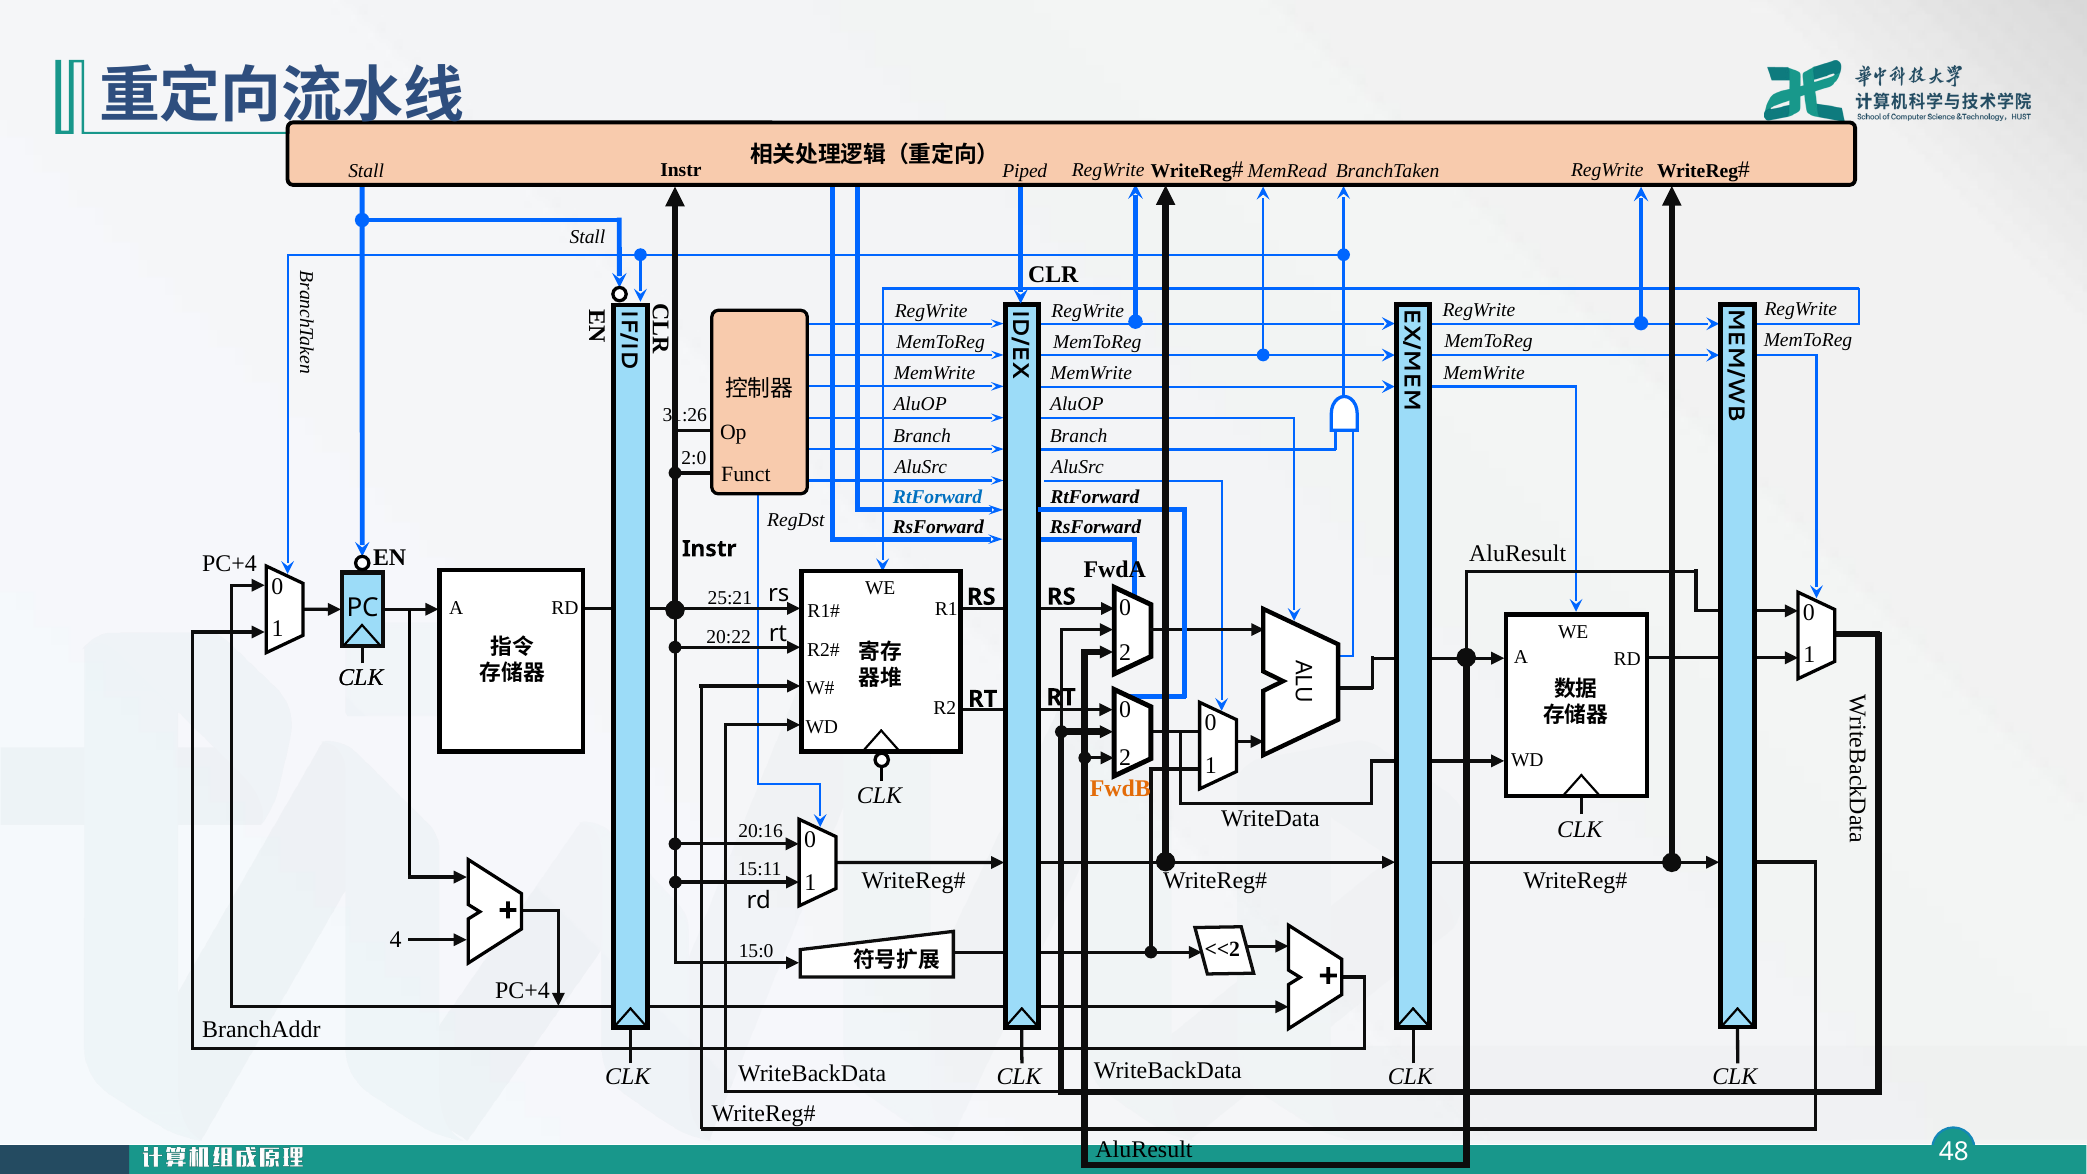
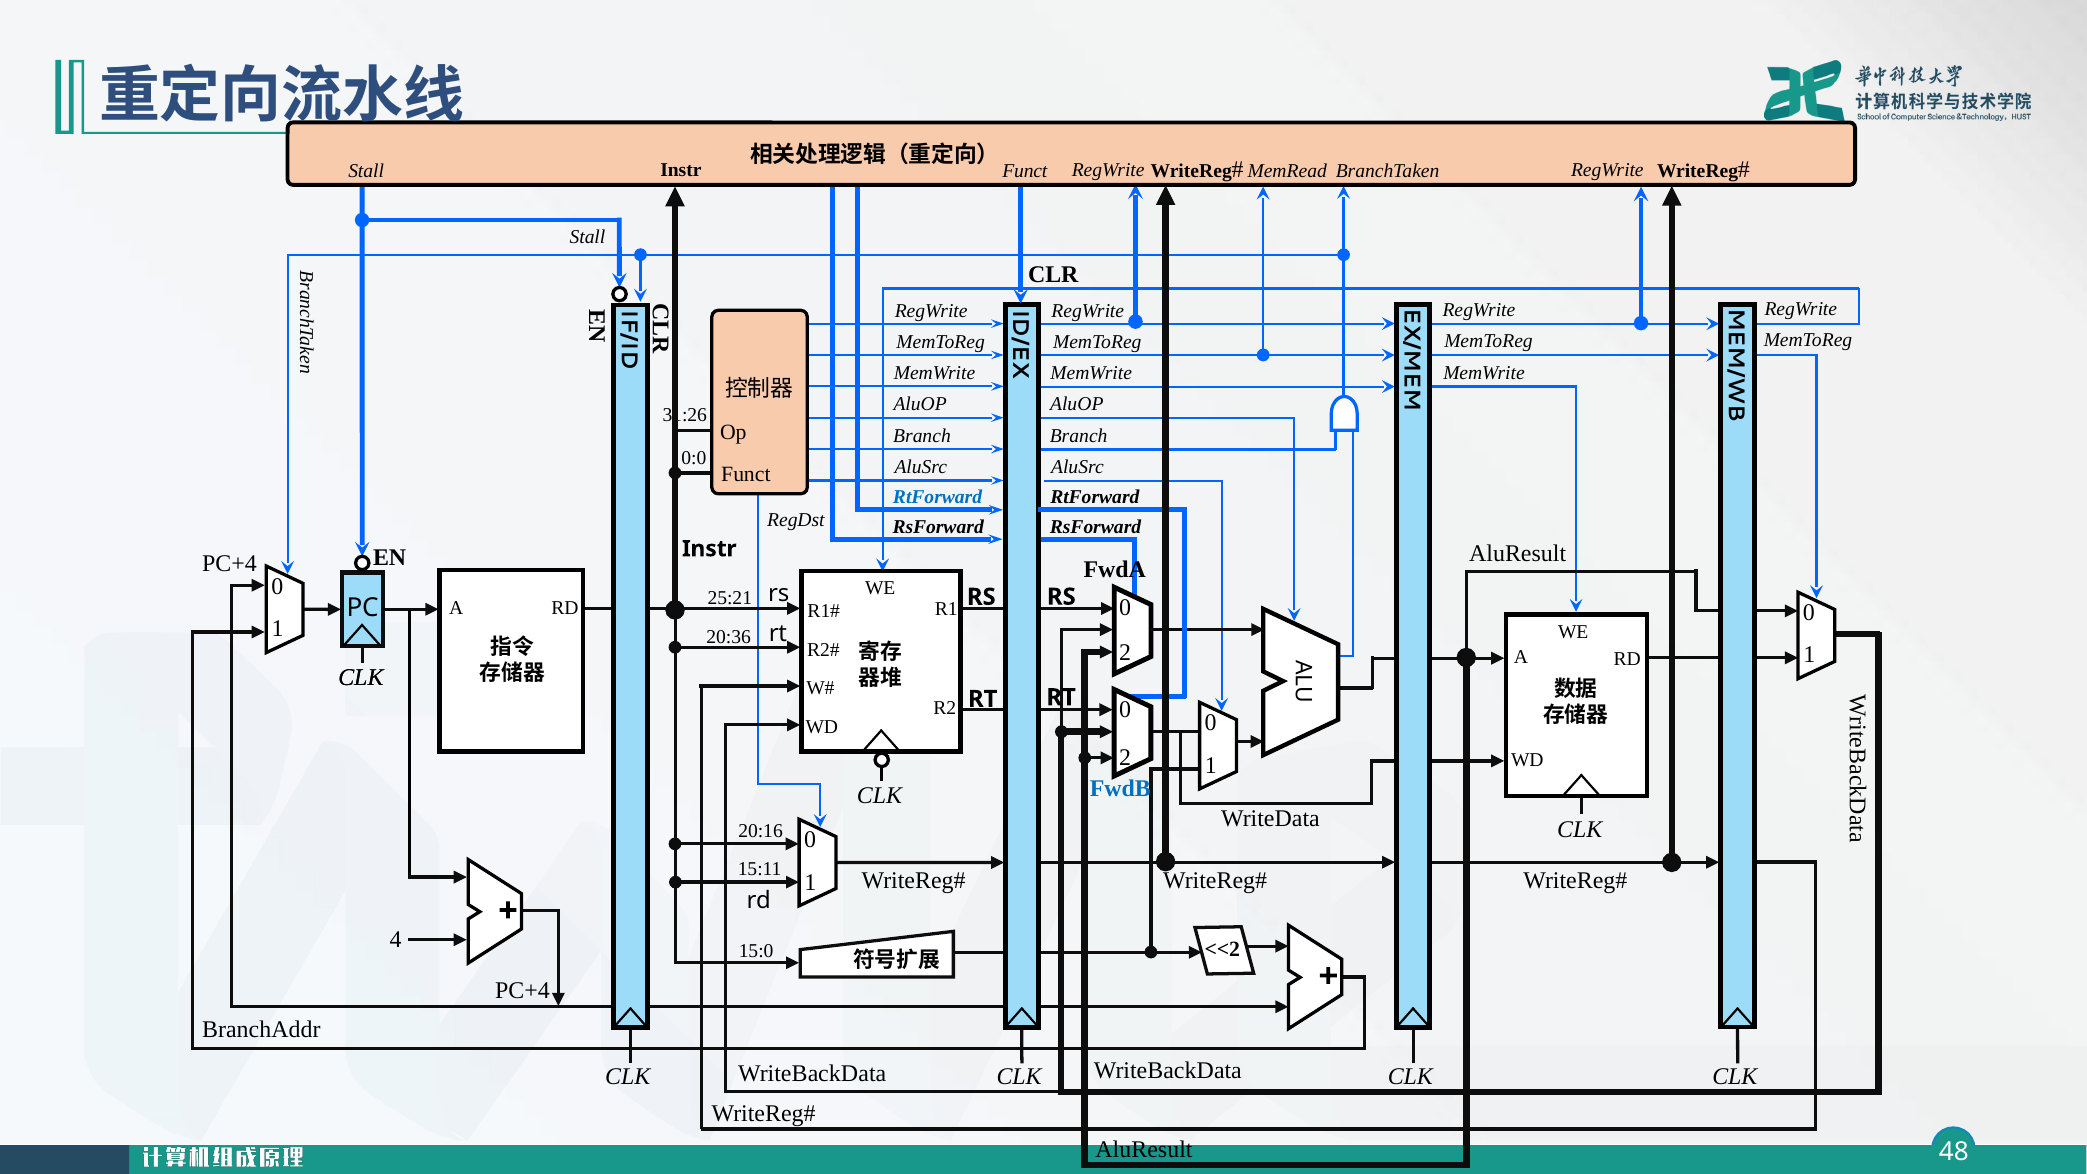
Stall Piped: Piped -> Funct (1025, 171)
2:0: 2:0 -> 0:0 (694, 458)
20:22: 20:22 -> 20:36 (729, 637)
FwdB colour: orange -> blue (1120, 789)
